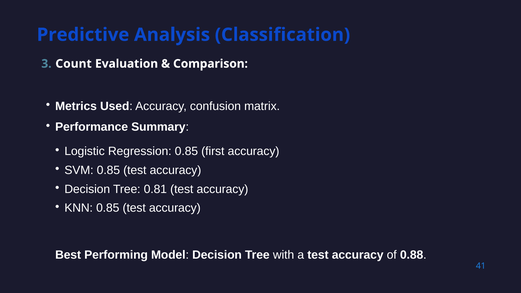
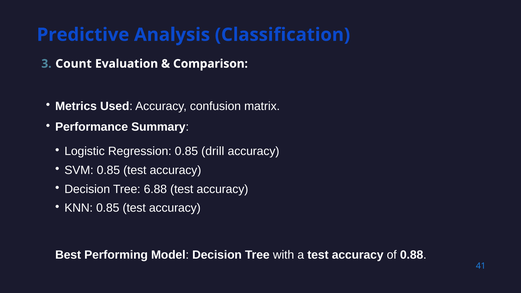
first: first -> drill (213, 151)
0.81: 0.81 -> 6.88 (155, 189)
